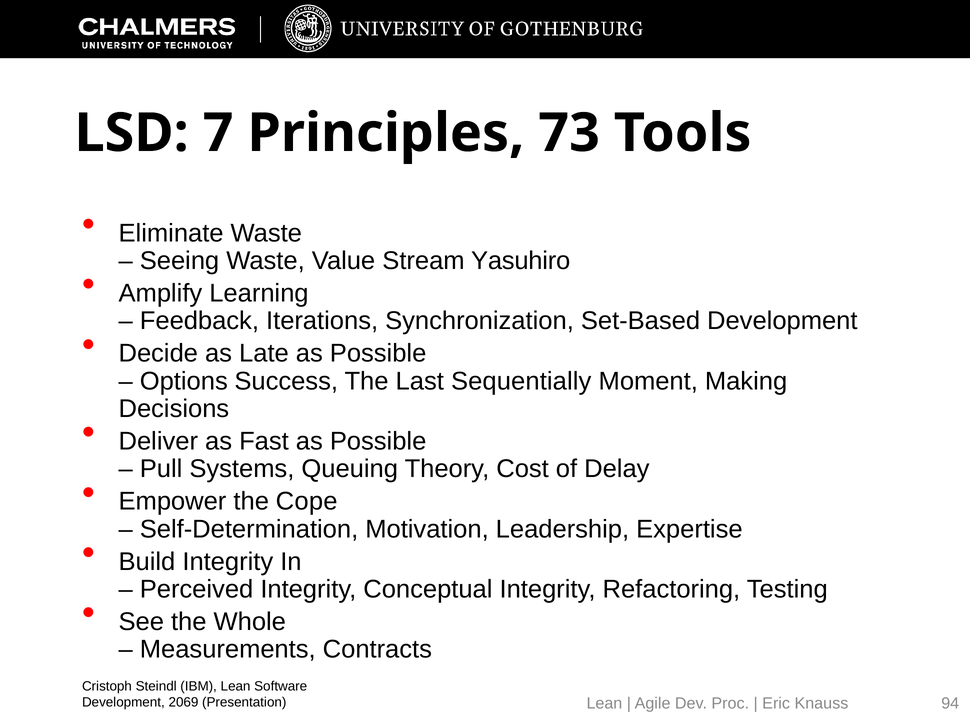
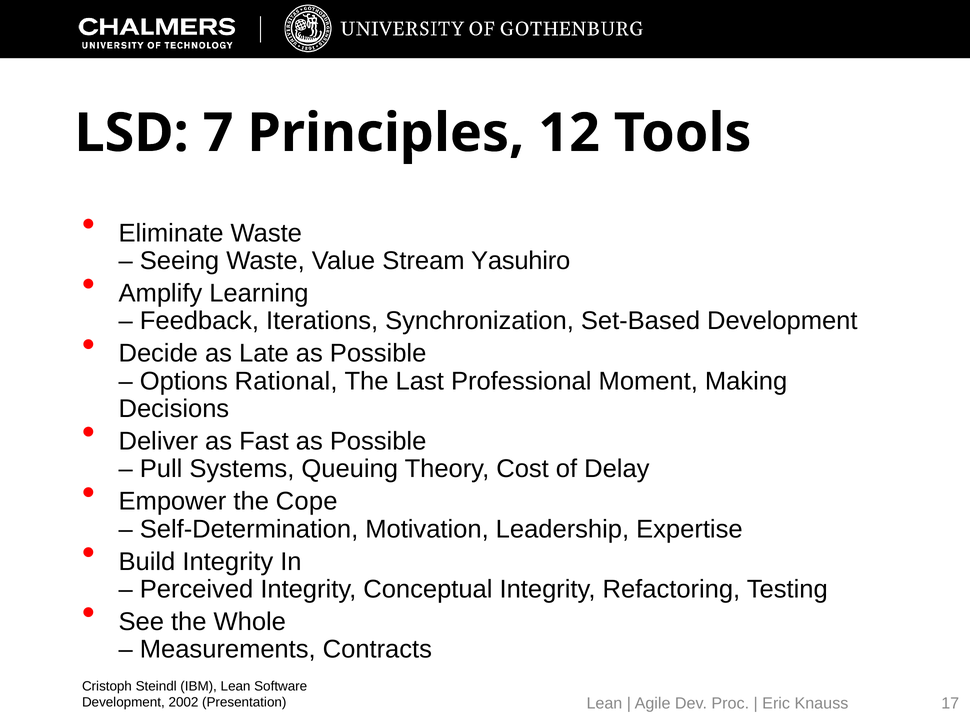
73: 73 -> 12 (569, 133)
Success: Success -> Rational (286, 381)
Sequentially: Sequentially -> Professional (521, 381)
2069: 2069 -> 2002 (183, 702)
94: 94 -> 17 (950, 703)
